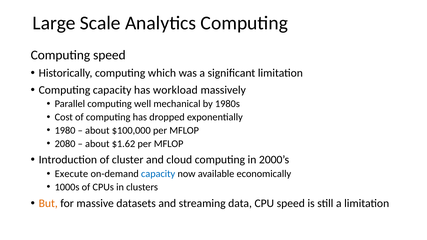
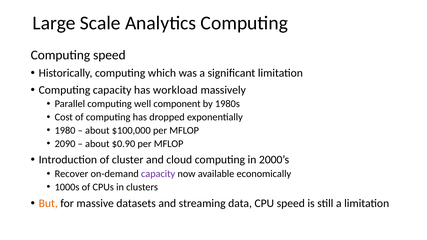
mechanical: mechanical -> component (177, 104)
2080: 2080 -> 2090 (65, 144)
$1.62: $1.62 -> $0.90 (124, 144)
Execute: Execute -> Recover (71, 174)
capacity colour: blue -> purple (158, 174)
